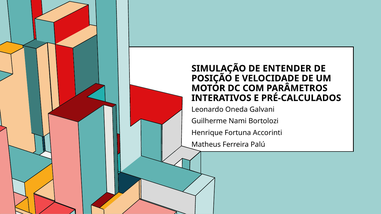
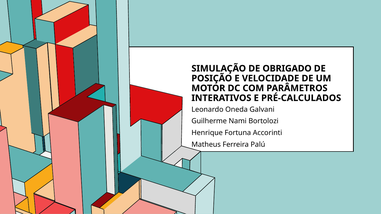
ENTENDER: ENTENDER -> OBRIGADO (287, 69)
